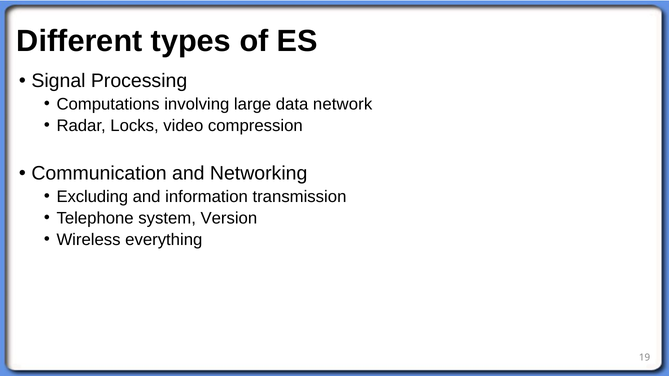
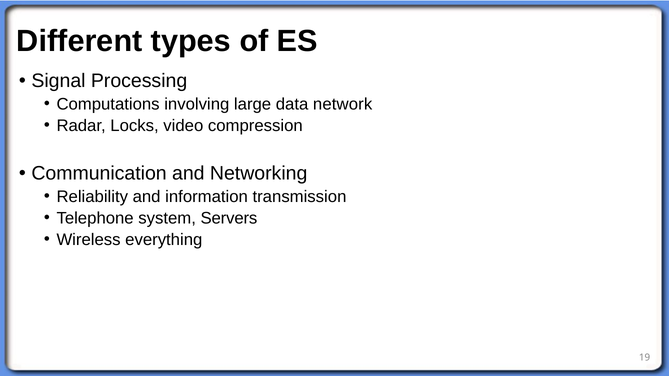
Excluding: Excluding -> Reliability (92, 197)
Version: Version -> Servers (229, 218)
